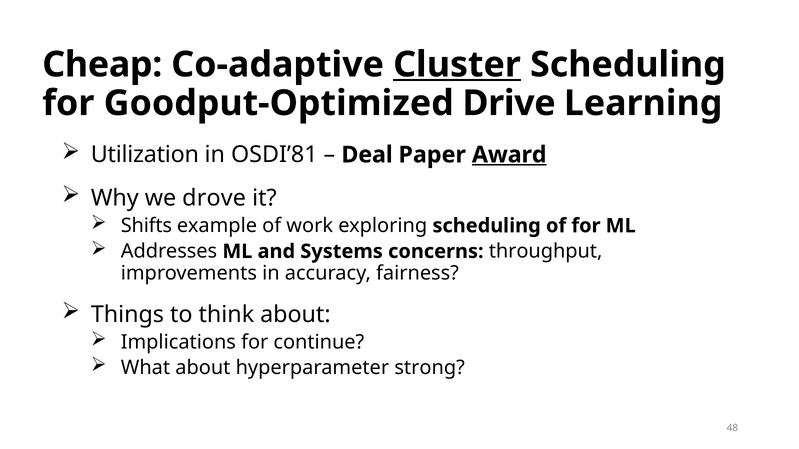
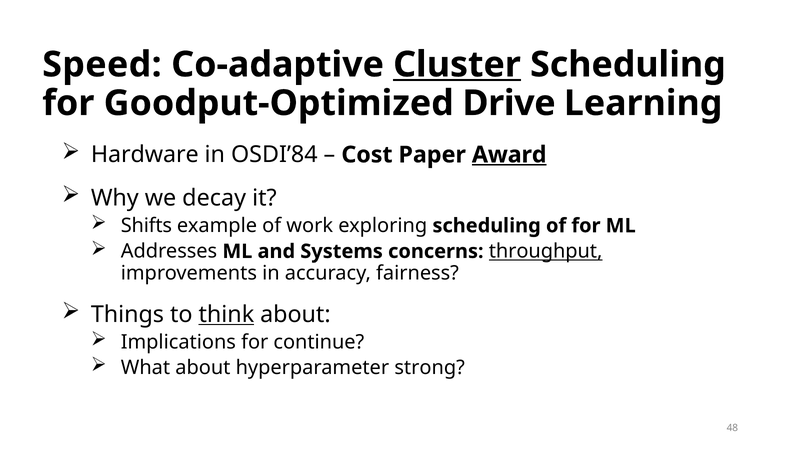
Cheap: Cheap -> Speed (102, 65)
Utilization: Utilization -> Hardware (145, 155)
OSDI’81: OSDI’81 -> OSDI’84 (274, 155)
Deal: Deal -> Cost (367, 155)
drove: drove -> decay (214, 198)
throughput underline: none -> present (546, 252)
think underline: none -> present (226, 315)
